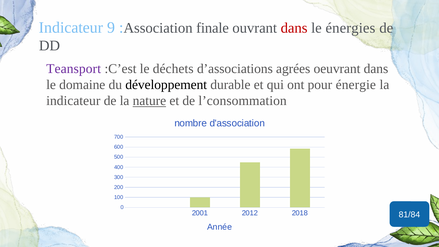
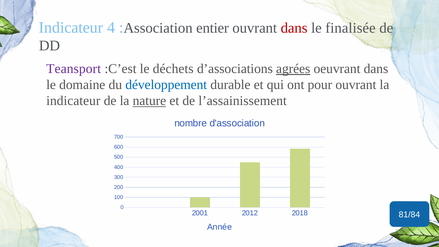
9: 9 -> 4 (111, 27)
finale: finale -> entier (213, 28)
énergies: énergies -> finalisée (350, 28)
agrées underline: none -> present (293, 69)
développement colour: black -> blue (166, 85)
pour énergie: énergie -> ouvrant (356, 85)
l’consommation: l’consommation -> l’assainissement (243, 101)
